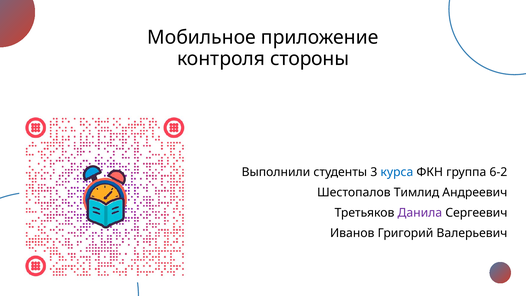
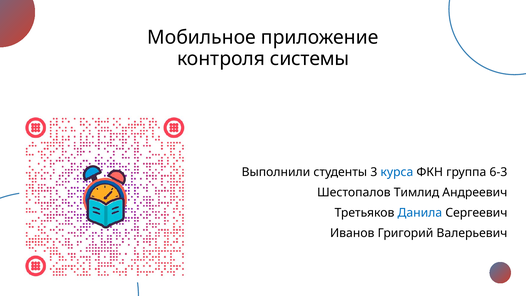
стороны: стороны -> системы (310, 59)
6-2: 6-2 -> 6-3 (498, 172)
Данила colour: purple -> blue (420, 213)
